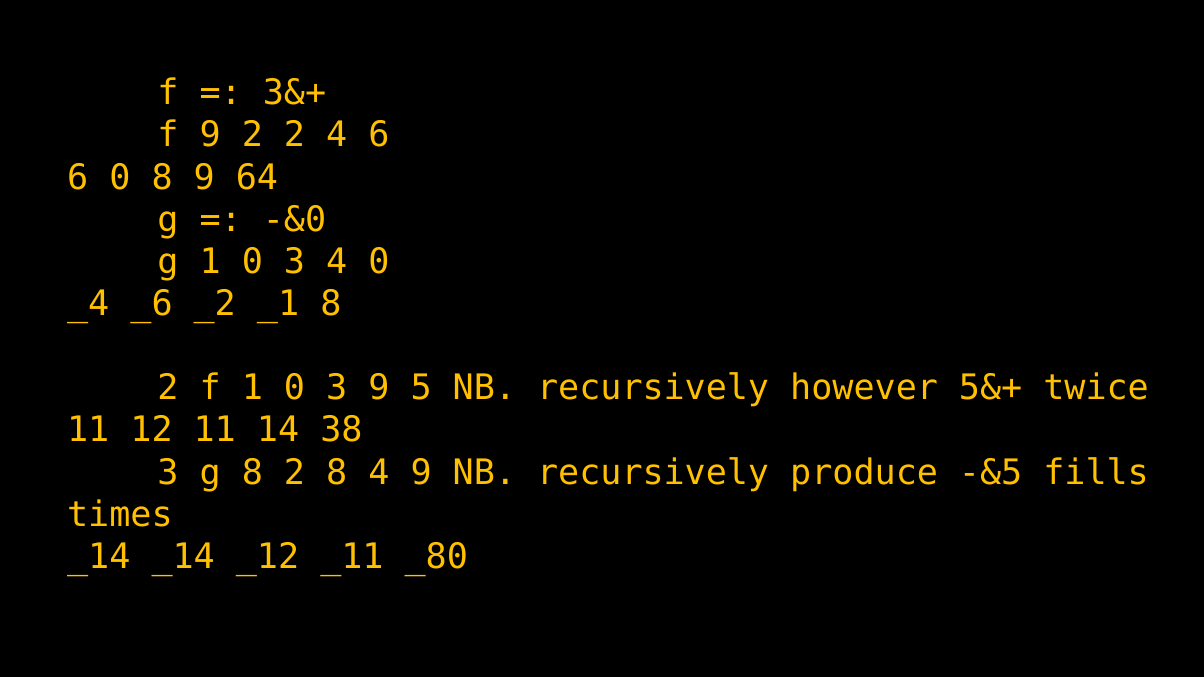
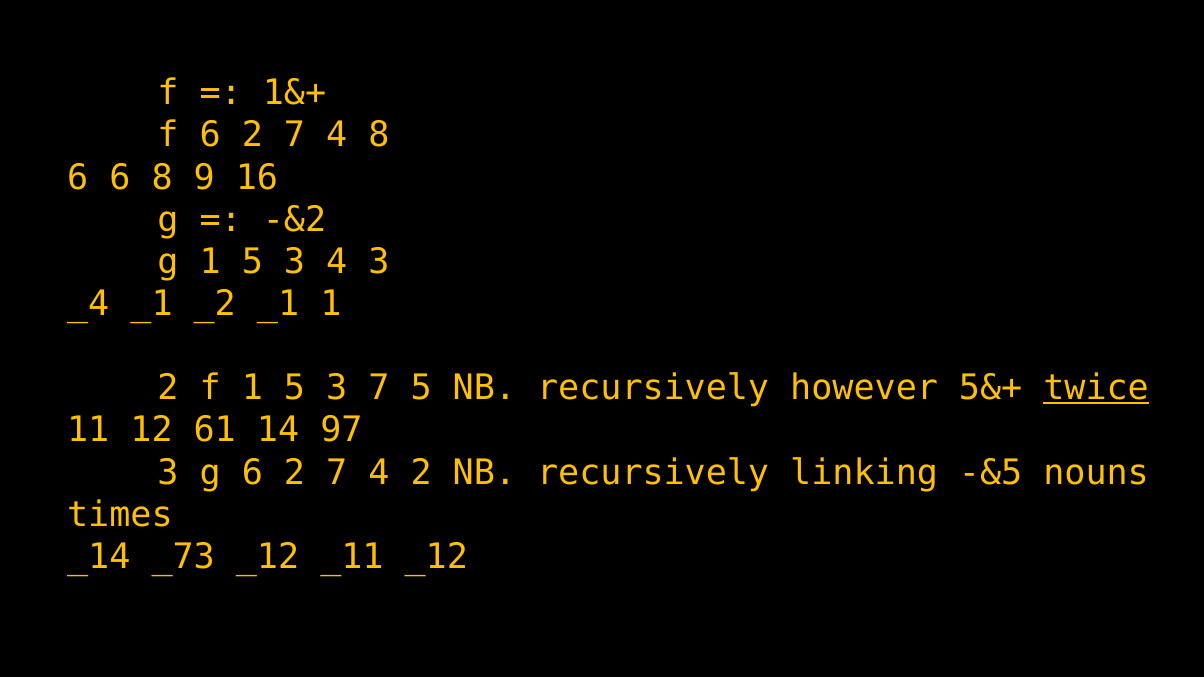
3&+: 3&+ -> 1&+ (295, 93)
f 9: 9 -> 6 (210, 135)
2: 2 -> 7 (295, 135)
4 6: 6 -> 8 (379, 135)
6 0: 0 -> 6 (120, 178)
64: 64 -> 16 (257, 178)
-&0: -&0 -> -&2 (295, 220)
g 1 0: 0 -> 5 (252, 262)
4 0: 0 -> 3 (379, 262)
_4 _6: _6 -> _1 (151, 304)
_1 8: 8 -> 1 (331, 304)
f 1 0: 0 -> 5 (295, 388)
3 9: 9 -> 7 (379, 388)
twice underline: none -> present (1096, 388)
12 11: 11 -> 61 (215, 431)
38: 38 -> 97 (341, 431)
g 8: 8 -> 6 (252, 473)
8: 8 -> 7 (337, 473)
4 9: 9 -> 2 (421, 473)
produce: produce -> linking (864, 473)
fills: fills -> nouns (1096, 473)
_14 _14: _14 -> _73 (183, 557)
_11 _80: _80 -> _12 (436, 557)
